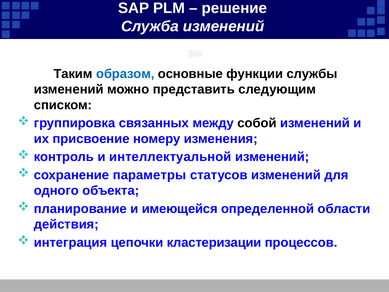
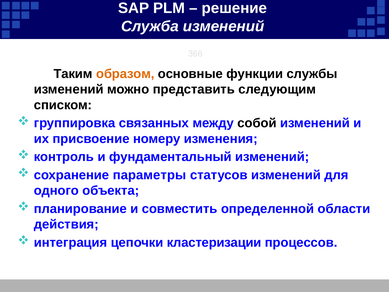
образом colour: blue -> orange (125, 74)
интеллектуальной: интеллектуальной -> фундаментальный (170, 157)
имеющейся: имеющейся -> совместить (180, 209)
